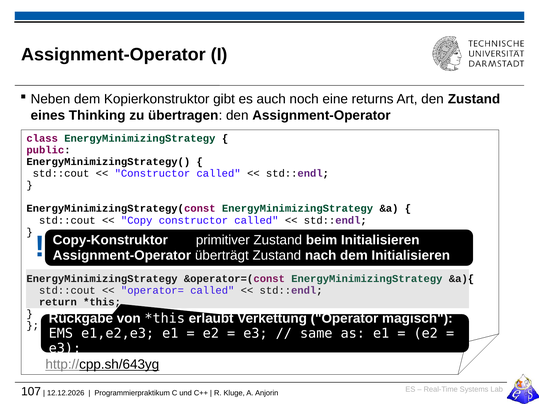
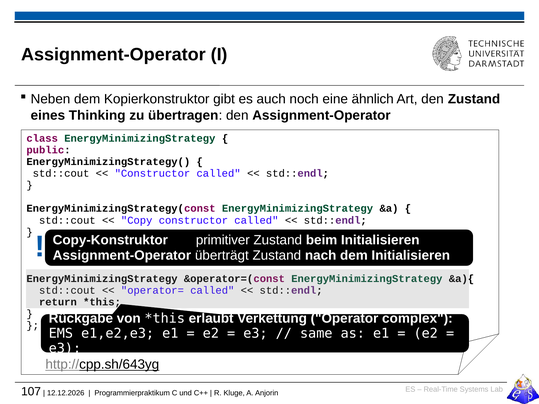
returns: returns -> ähnlich (373, 99)
magisch: magisch -> complex (417, 319)
